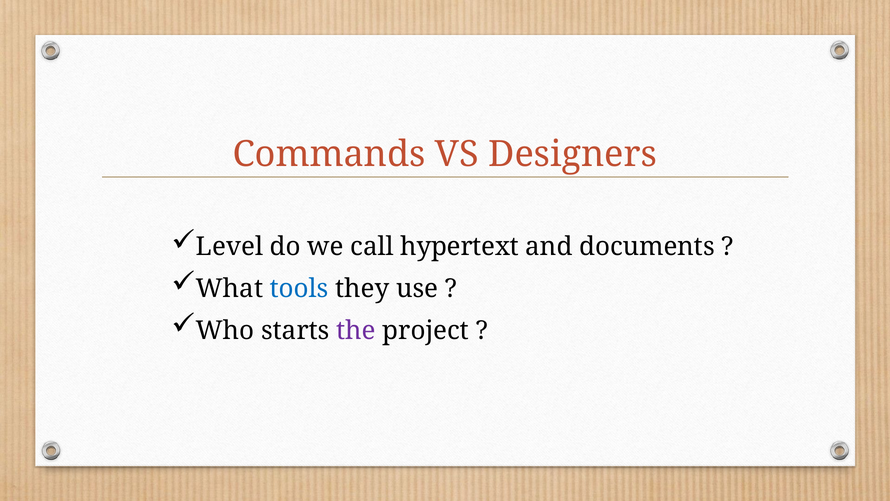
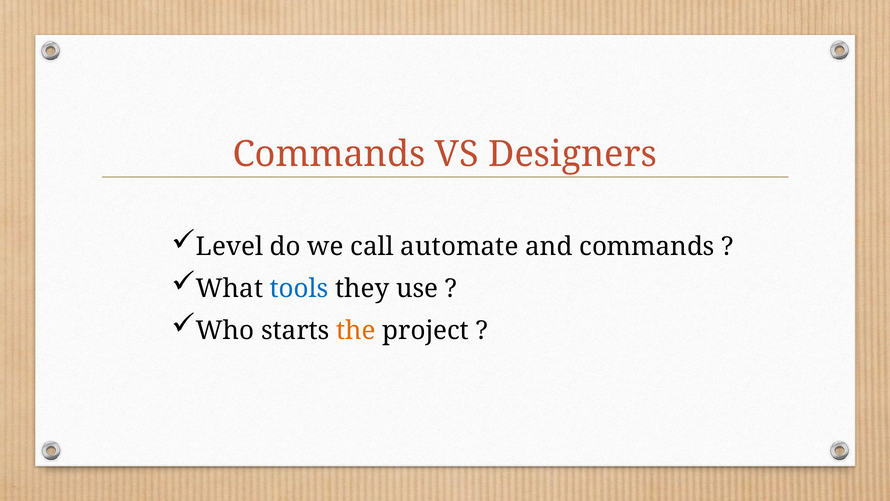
hypertext: hypertext -> automate (460, 247)
and documents: documents -> commands (647, 247)
the colour: purple -> orange (356, 330)
